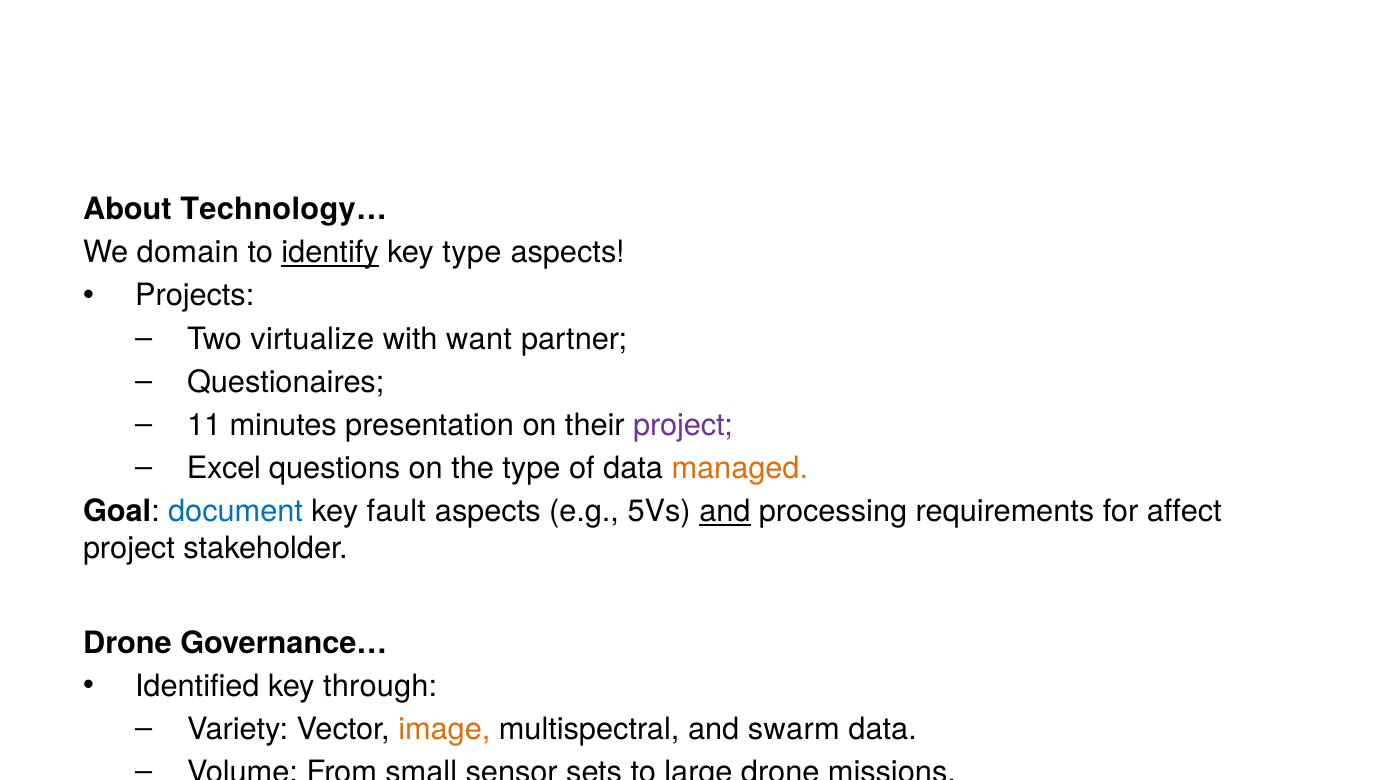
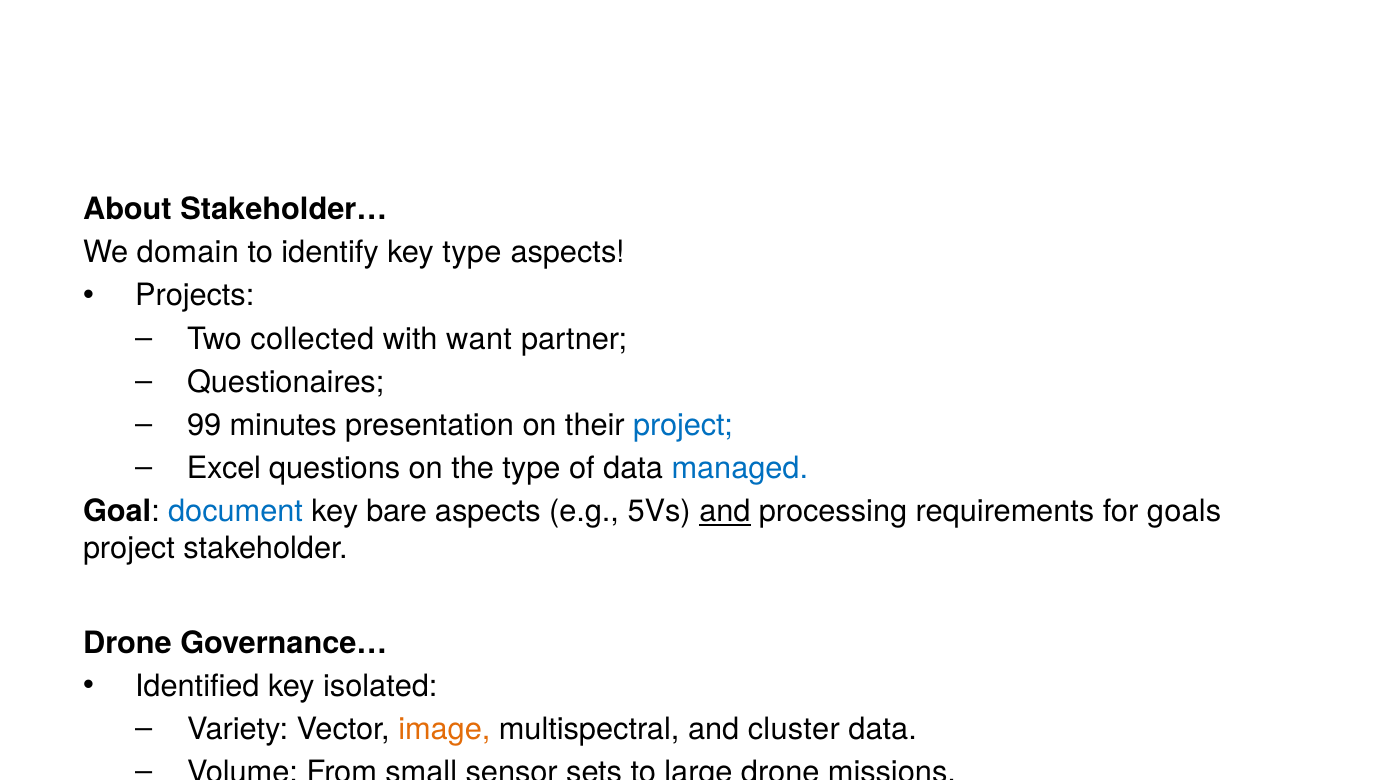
Technology…: Technology… -> Stakeholder… (284, 209)
identify underline: present -> none (330, 253)
Two virtualize: virtualize -> collected (312, 339)
11: 11 -> 99 (204, 425)
project colour: purple -> blue (683, 425)
managed colour: orange -> blue (740, 468)
fault: fault -> bare (397, 511)
for affect: affect -> goals (1184, 511)
key through: through -> isolated (380, 686)
swarm: swarm -> cluster (794, 729)
